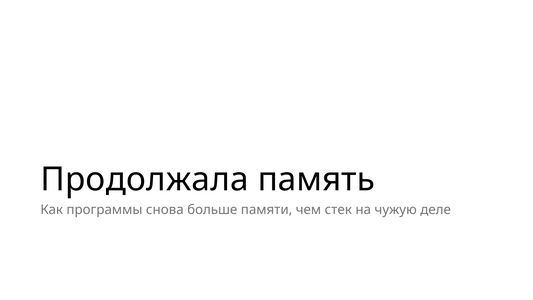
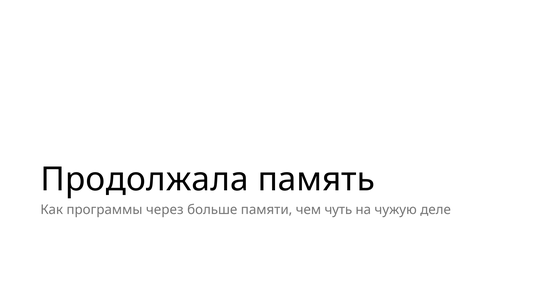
снова: снова -> через (165, 210)
стек: стек -> чуть (338, 210)
